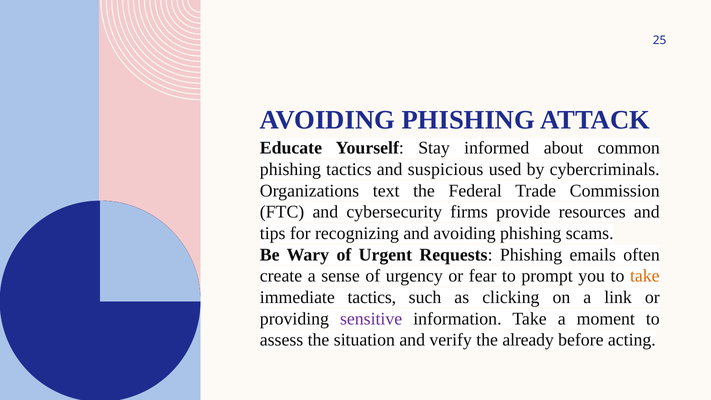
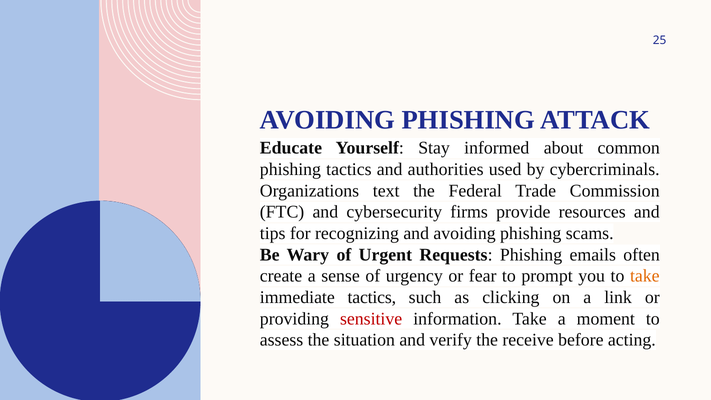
suspicious: suspicious -> authorities (446, 169)
sensitive colour: purple -> red (371, 319)
already: already -> receive (528, 340)
